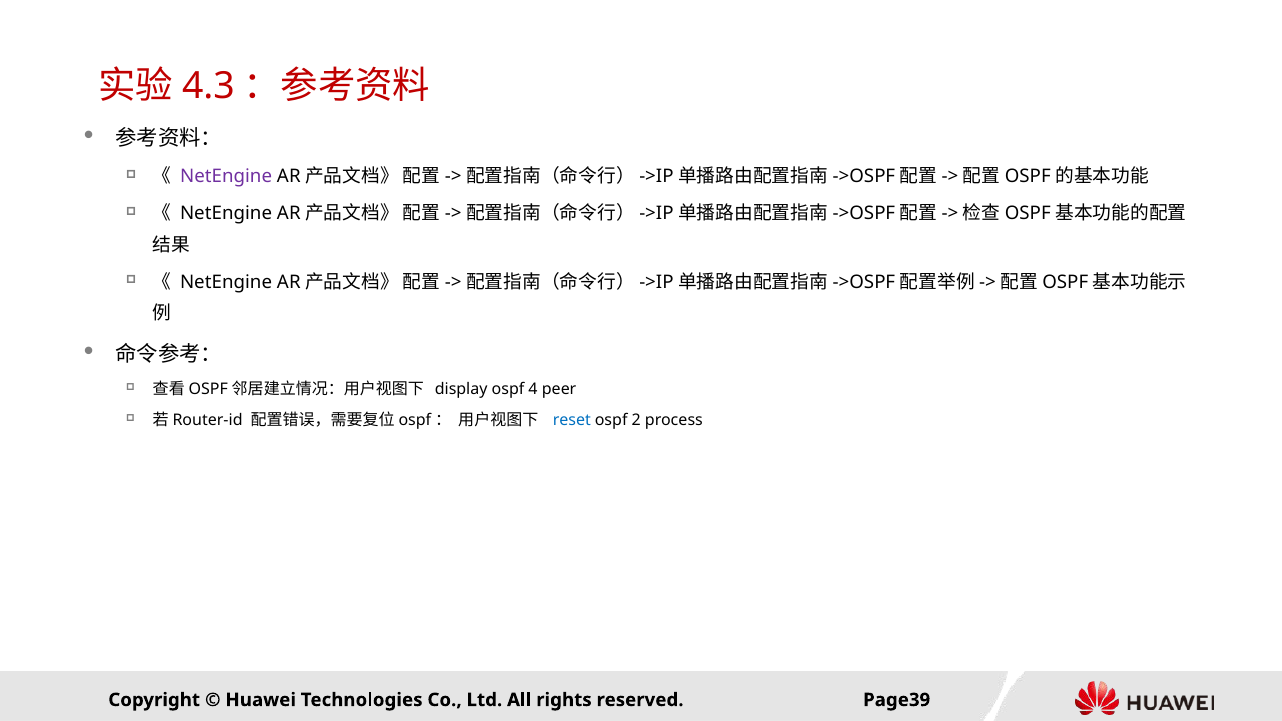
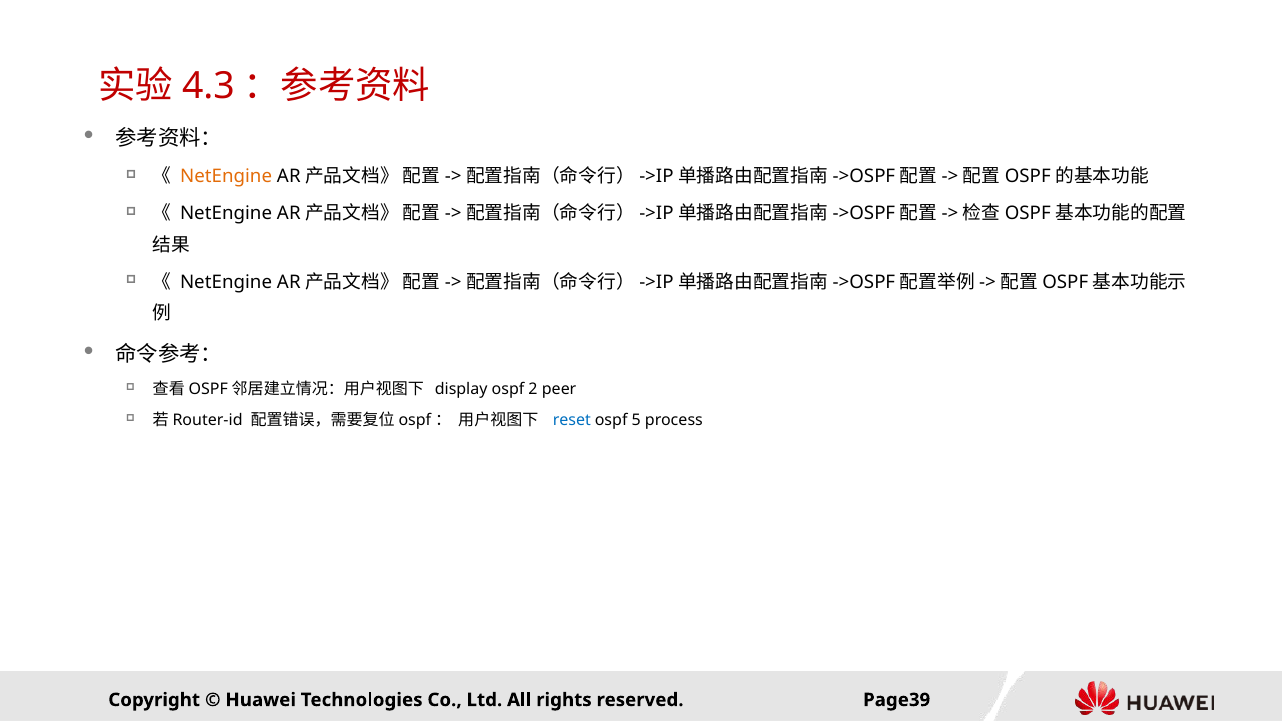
NetEngine colour: purple -> orange (226, 177)
4: 4 -> 2 (533, 389)
2: 2 -> 5 (636, 421)
